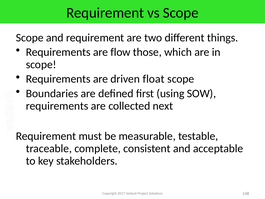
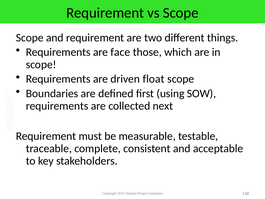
flow: flow -> face (120, 52)
